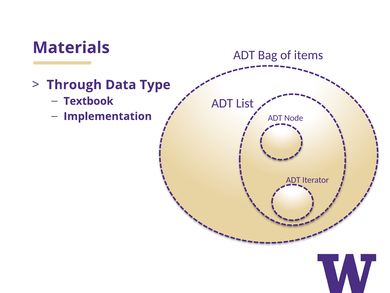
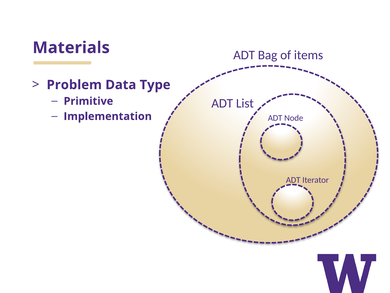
Through: Through -> Problem (74, 85)
Textbook: Textbook -> Primitive (88, 101)
